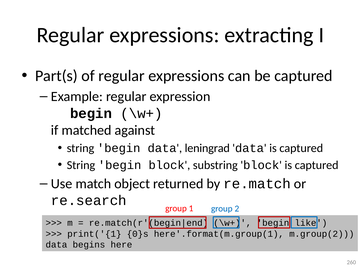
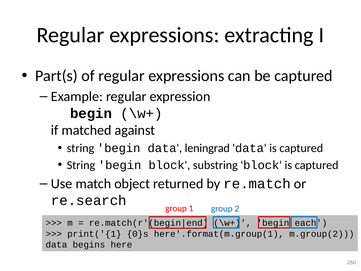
like: like -> each (311, 223)
